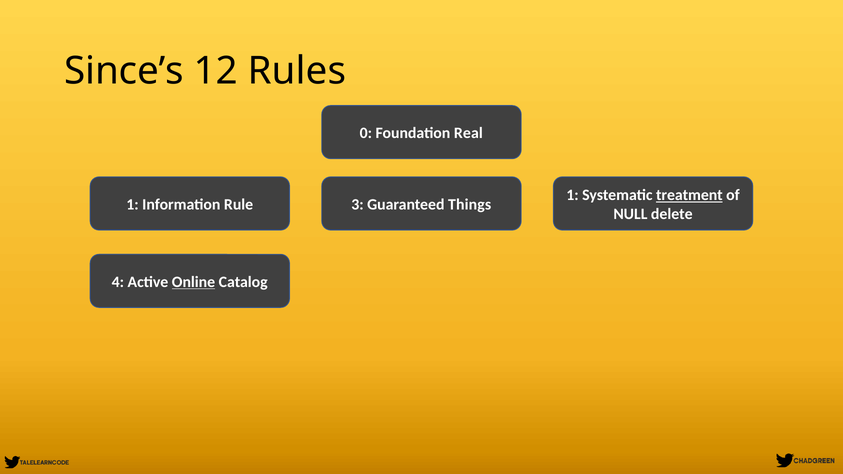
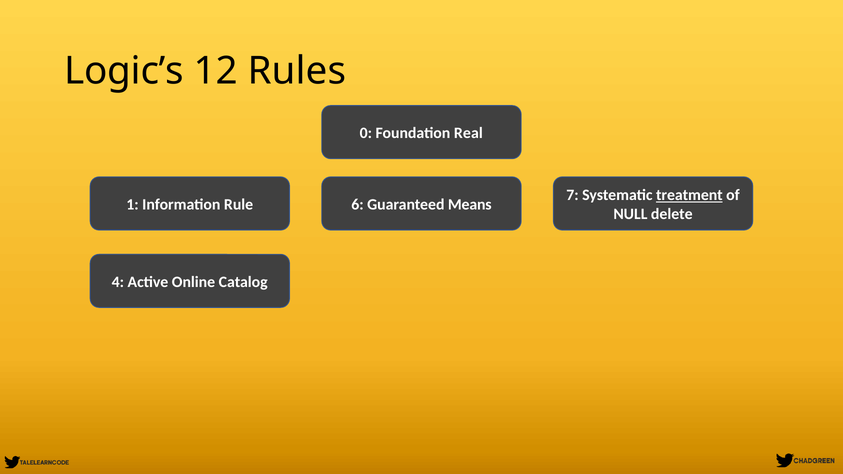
Since’s: Since’s -> Logic’s (124, 71)
1: 1 -> 7 (572, 195)
3: 3 -> 6 (357, 205)
Things: Things -> Means (470, 205)
Online underline: present -> none (193, 282)
